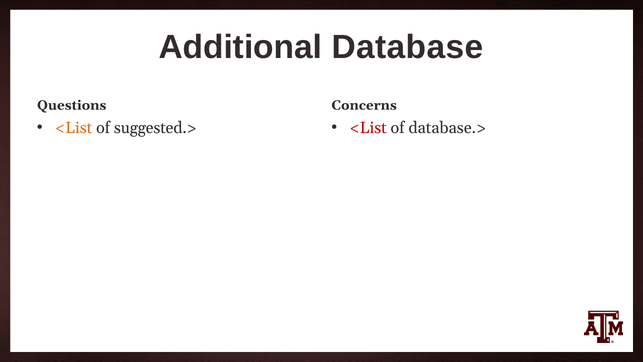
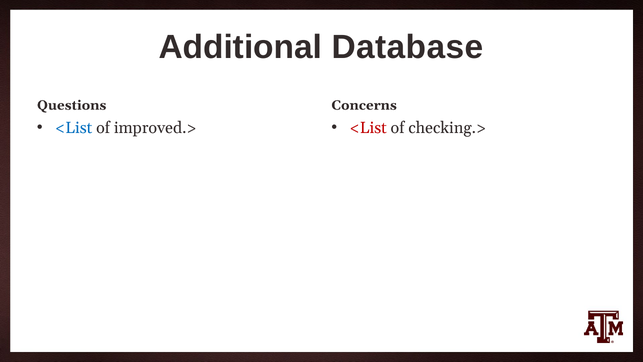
<List colour: orange -> blue (74, 128)
suggested.>: suggested.> -> improved.> (155, 128)
database.>: database.> -> checking.> (447, 128)
